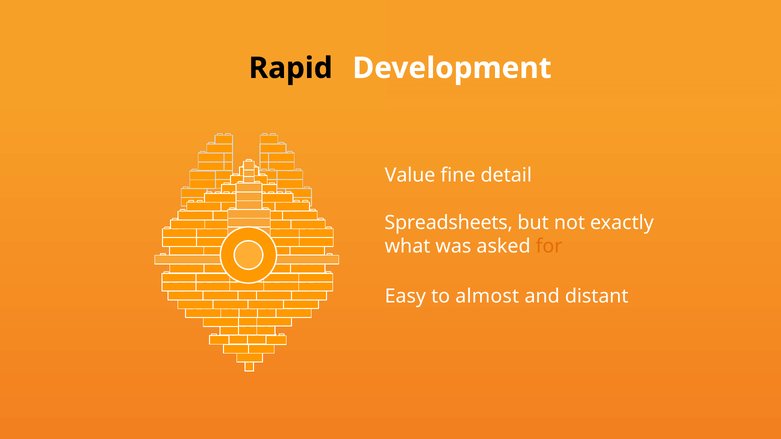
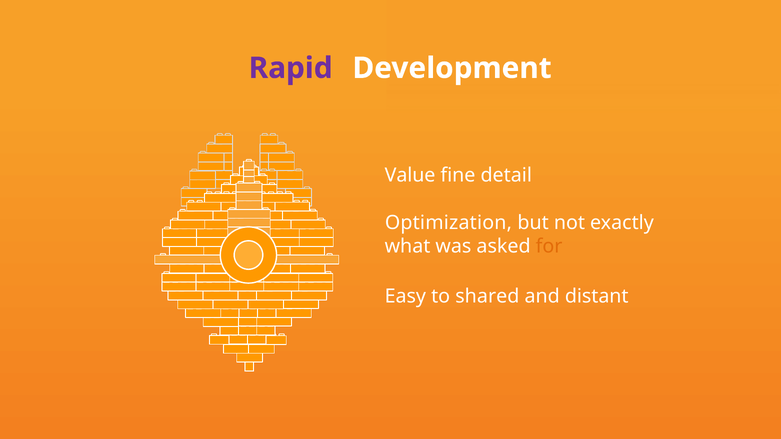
Rapid colour: black -> purple (291, 68)
Spreadsheets: Spreadsheets -> Optimization (448, 223)
almost: almost -> shared (487, 297)
